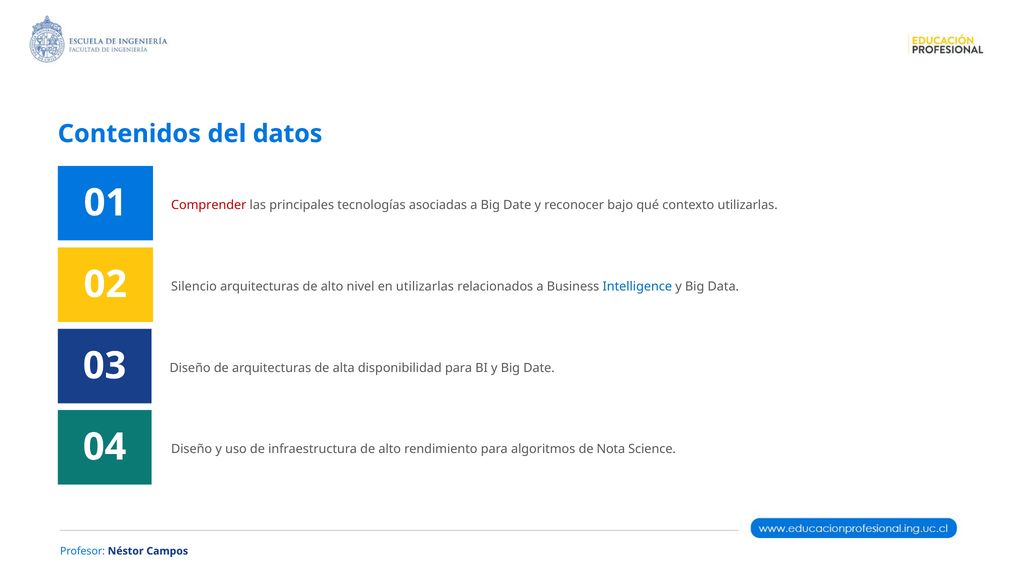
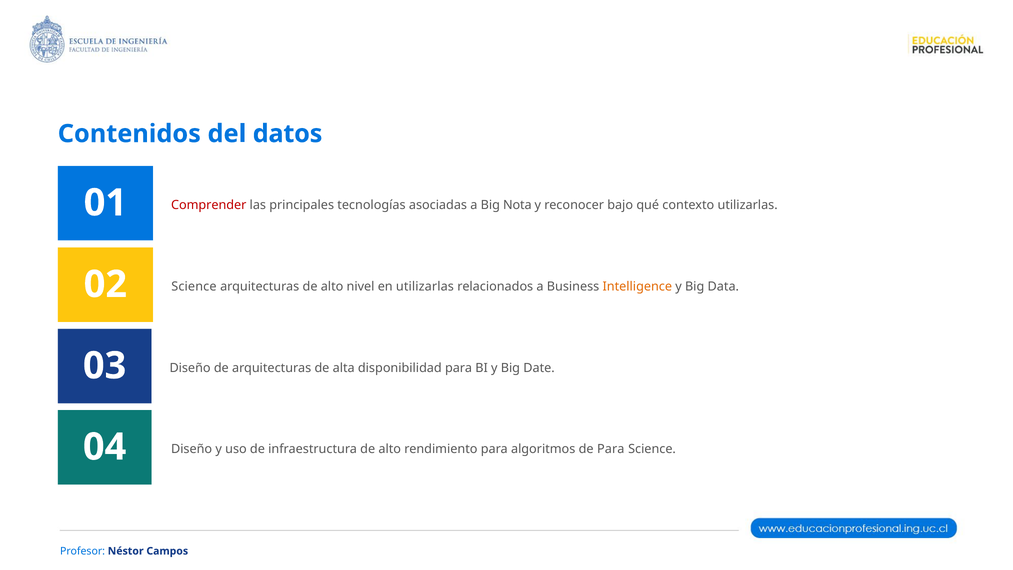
a Big Date: Date -> Nota (517, 205)
02 Silencio: Silencio -> Science (194, 287)
Intelligence colour: blue -> orange (637, 287)
de Nota: Nota -> Para (611, 449)
